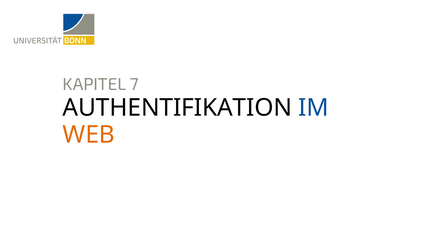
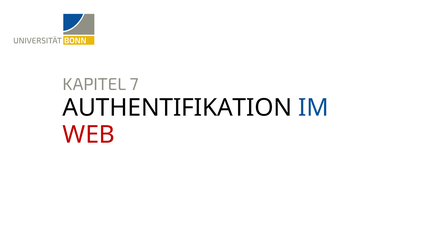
WEB colour: orange -> red (89, 135)
